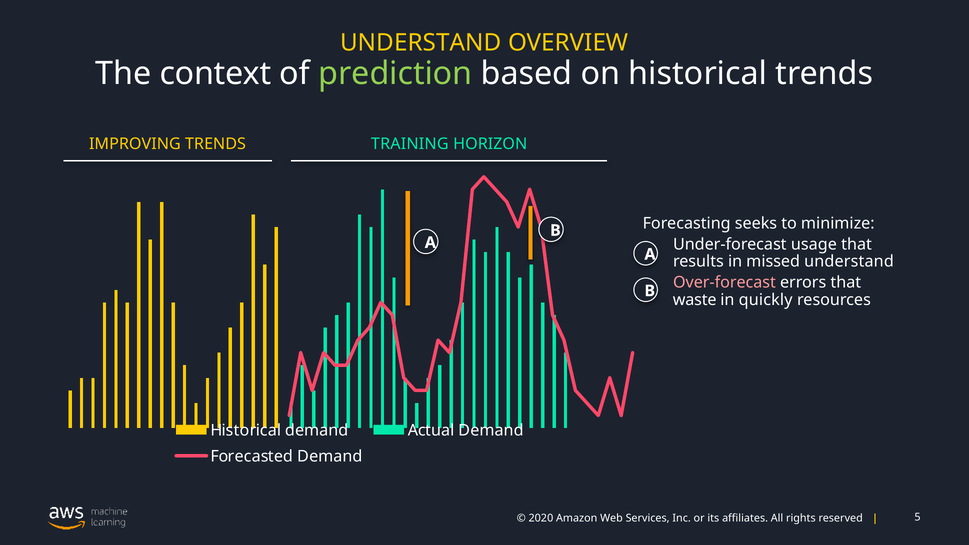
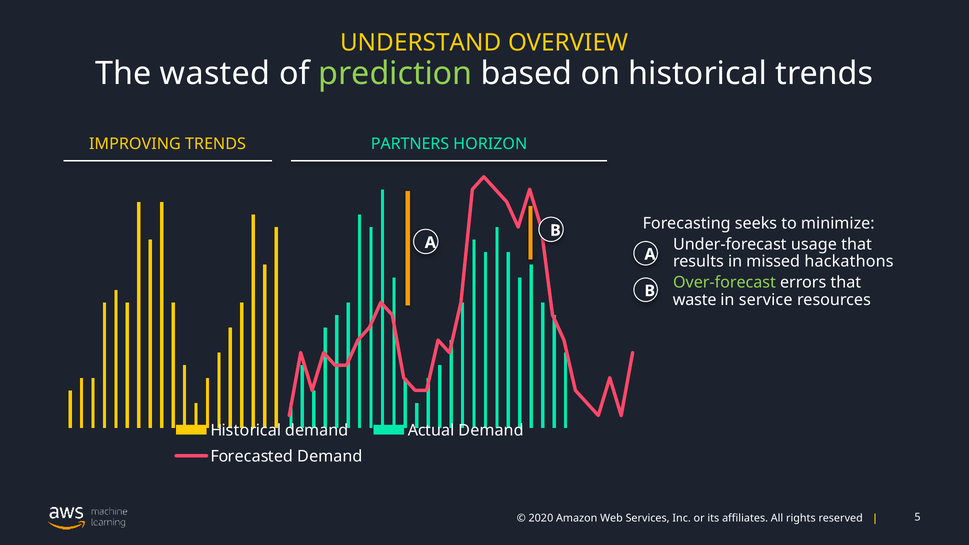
context: context -> wasted (215, 73)
TRAINING: TRAINING -> PARTNERS (410, 144)
missed understand: understand -> hackathons (849, 262)
Over-forecast colour: pink -> light green (724, 282)
quickly: quickly -> service (766, 300)
